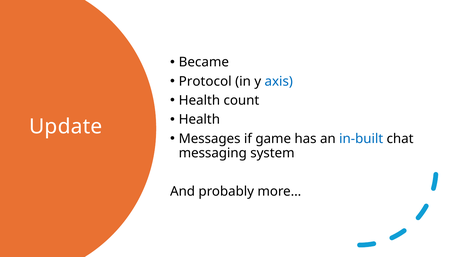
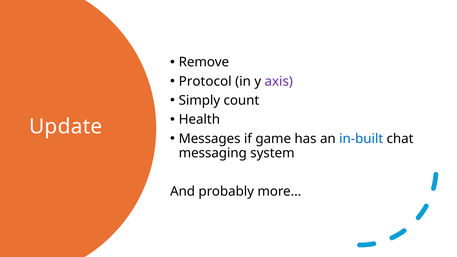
Became: Became -> Remove (204, 62)
axis colour: blue -> purple (279, 81)
Health: Health -> Simply (199, 100)
